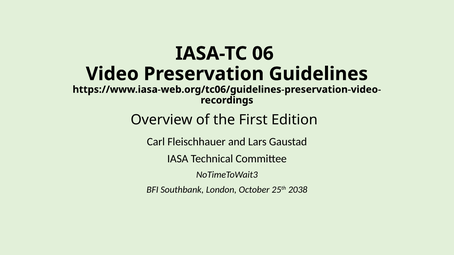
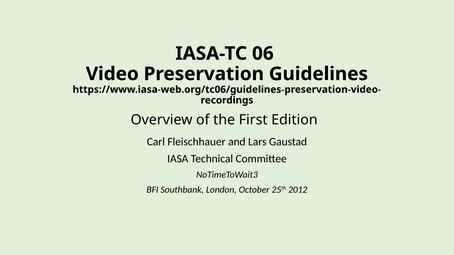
2038: 2038 -> 2012 (298, 190)
